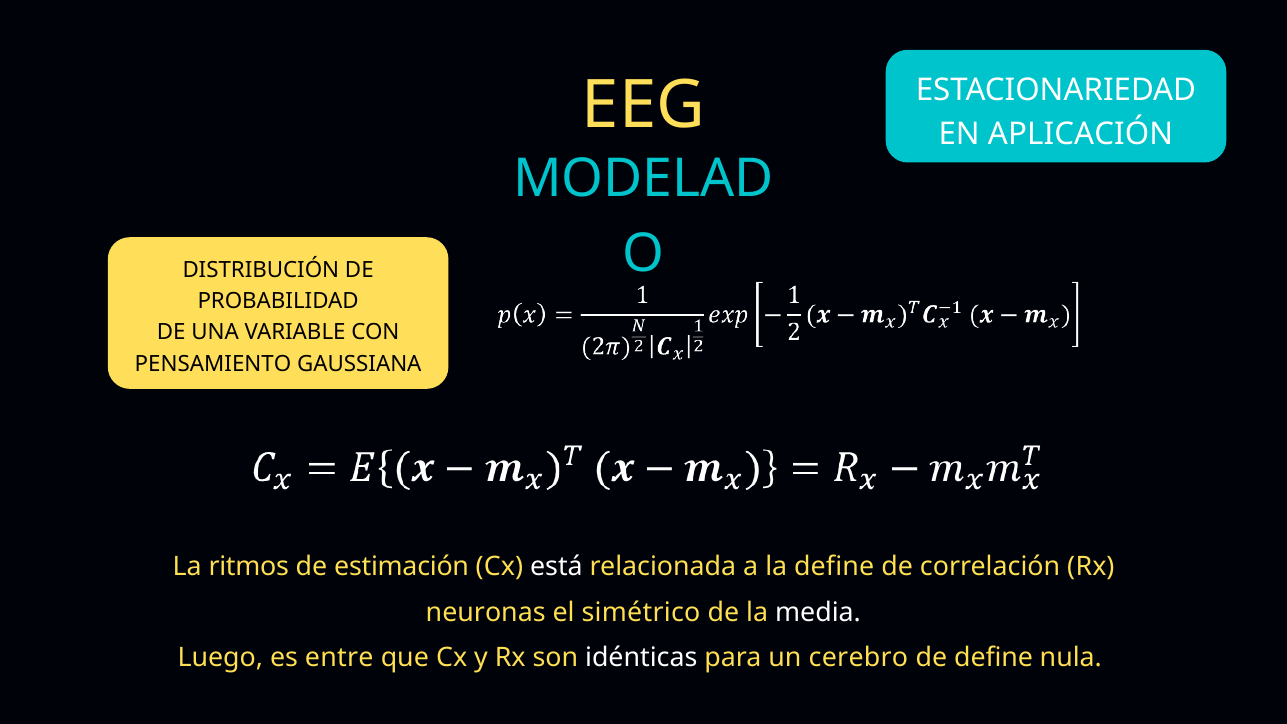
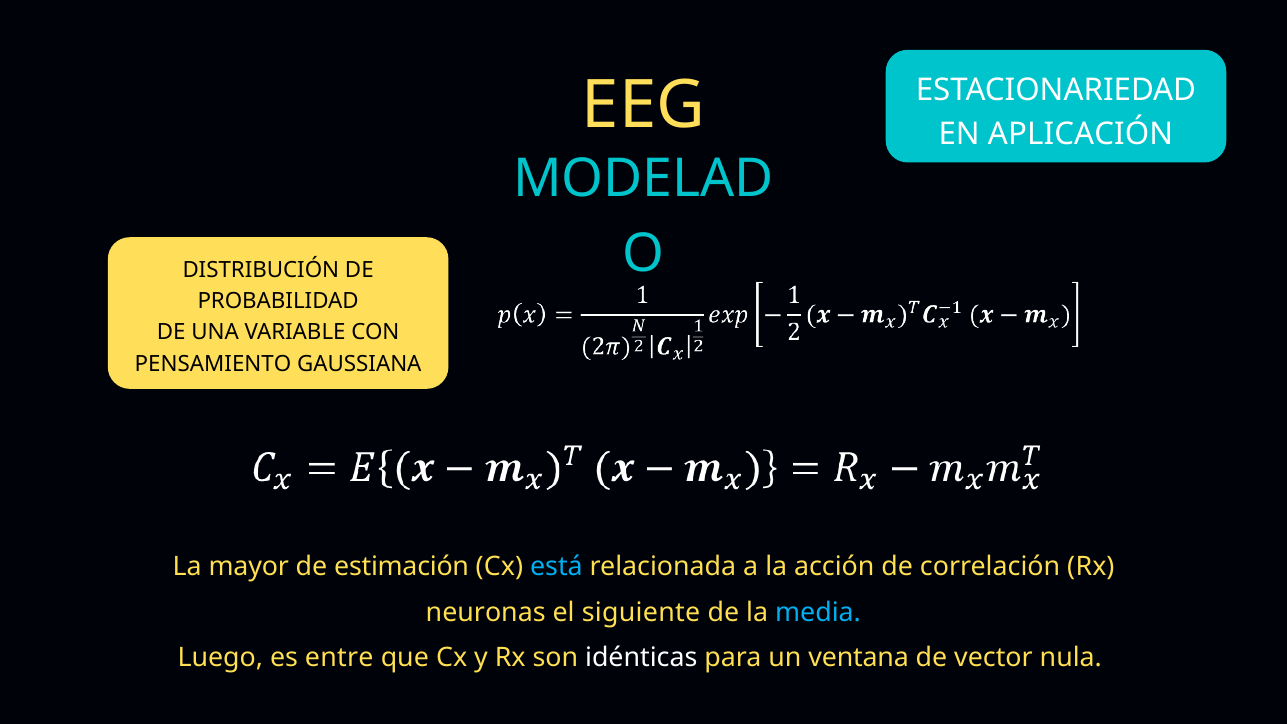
ritmos: ritmos -> mayor (249, 567)
está colour: white -> light blue (556, 567)
la define: define -> acción (834, 567)
simétrico: simétrico -> siguiente (641, 612)
media colour: white -> light blue (818, 612)
cerebro: cerebro -> ventana (859, 658)
de define: define -> vector (993, 658)
